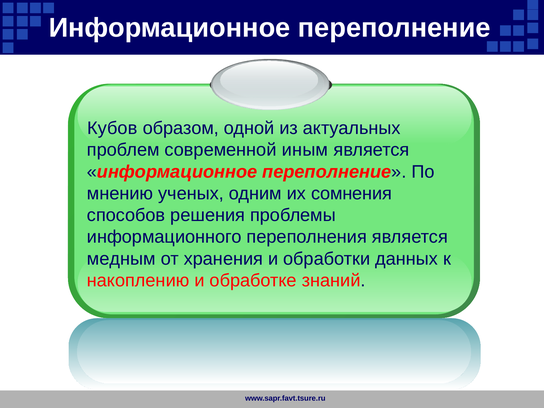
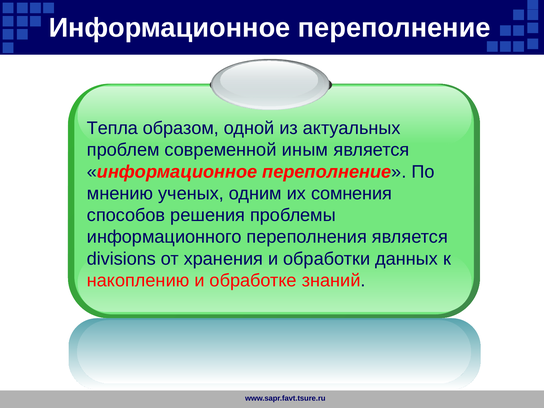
Кубов: Кубов -> Тепла (112, 128)
медным: медным -> divisions (121, 259)
